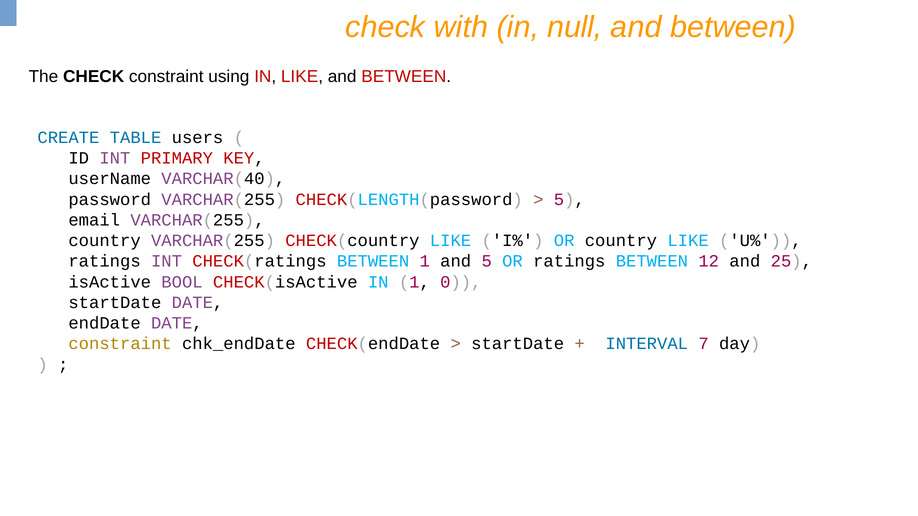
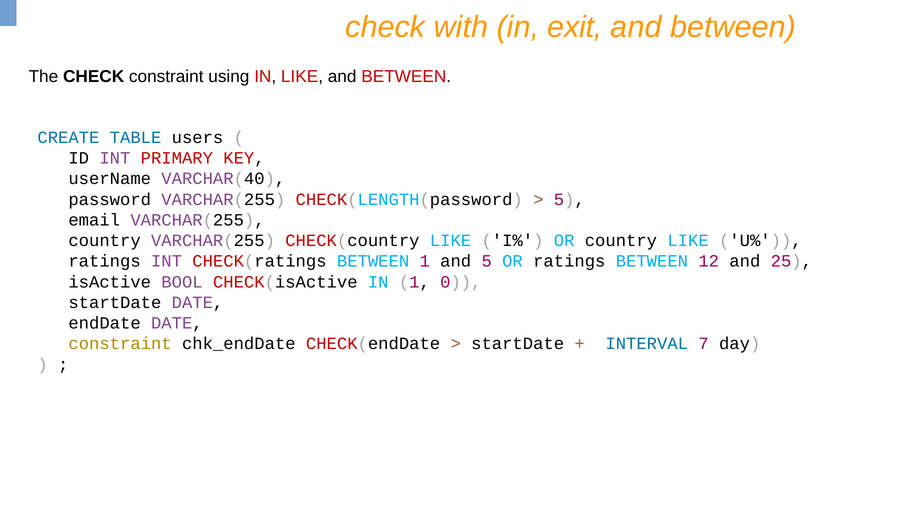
null: null -> exit (575, 27)
